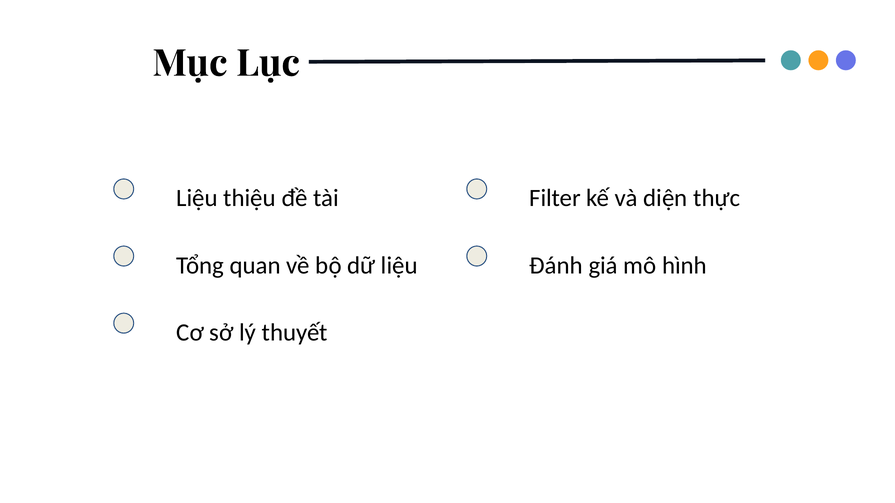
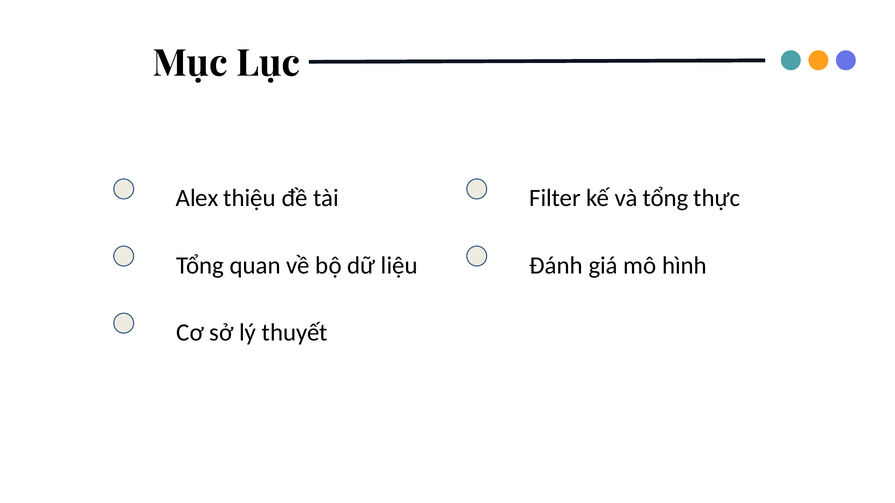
Liệu: Liệu -> Alex (197, 198)
và diện: diện -> tổng (666, 198)
